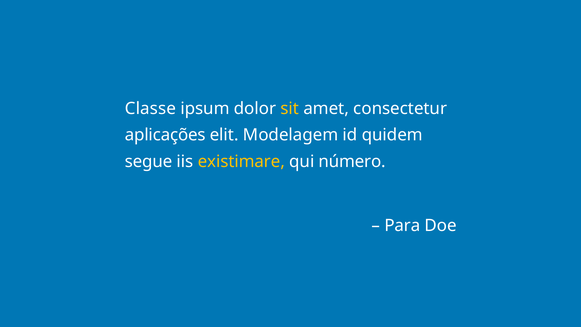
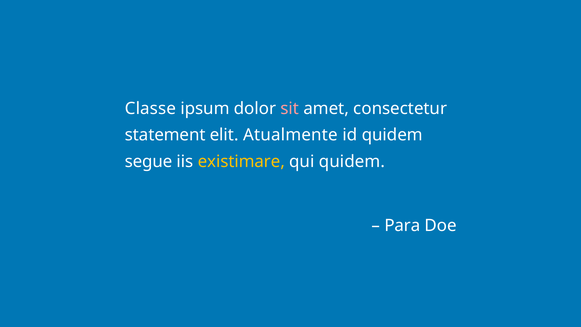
sit colour: yellow -> pink (290, 108)
aplicações: aplicações -> statement (165, 135)
Modelagem: Modelagem -> Atualmente (291, 135)
qui número: número -> quidem (352, 161)
